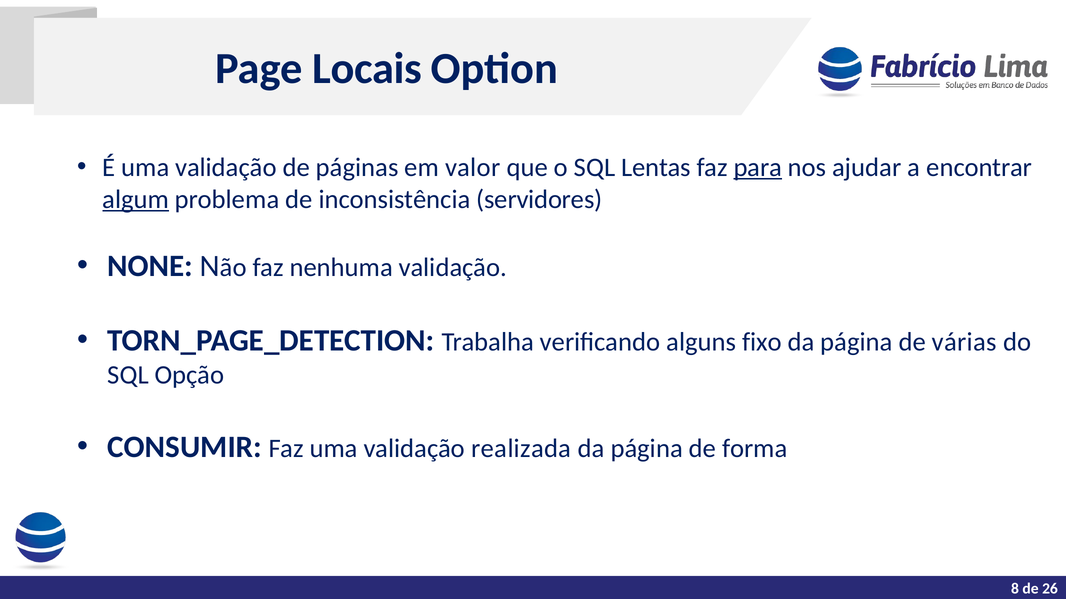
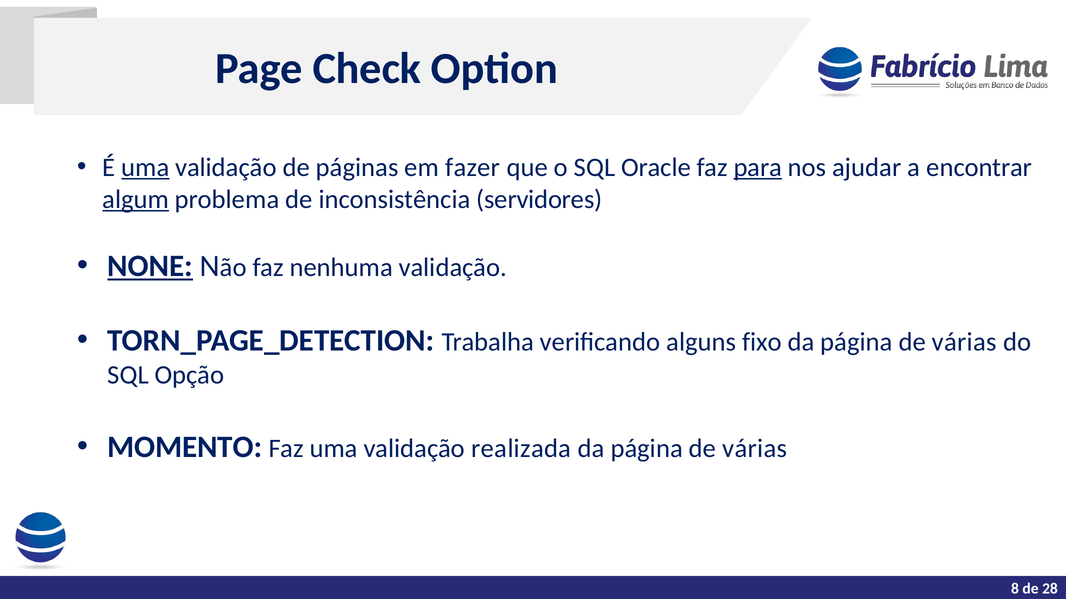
Locais: Locais -> Check (367, 69)
uma underline: none -> present (145, 167)
valor: valor -> fazer (473, 167)
Lentas: Lentas -> Oracle (656, 167)
NONE underline: none -> present (150, 266)
CONSUMIR: CONSUMIR -> MOMENTO (185, 448)
forma: forma -> várias (755, 449)
26: 26 -> 28 (1050, 589)
